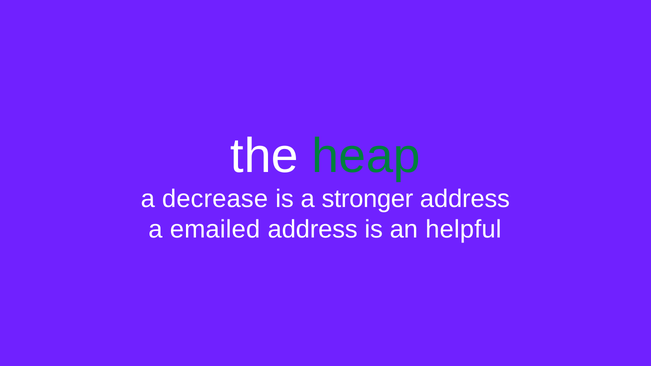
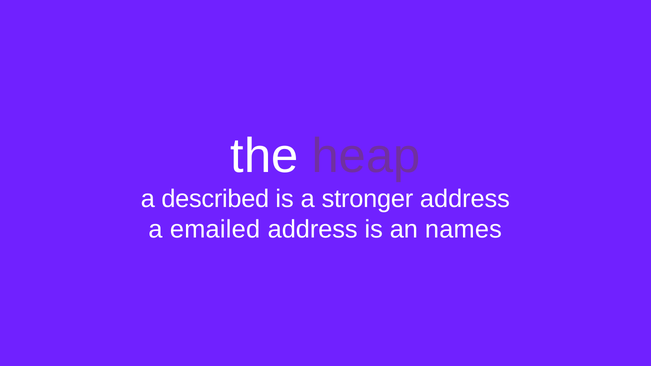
heap colour: green -> purple (366, 156)
decrease: decrease -> described (215, 199)
helpful: helpful -> names (463, 229)
